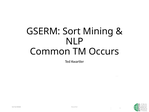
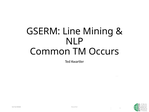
Sort: Sort -> Line (72, 31)
